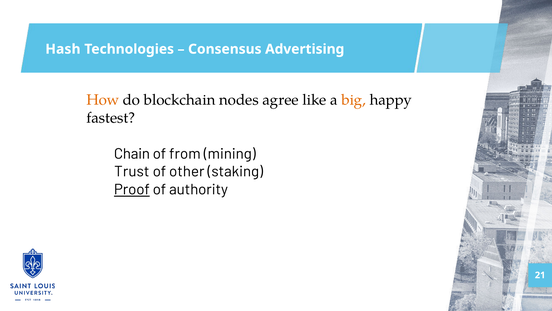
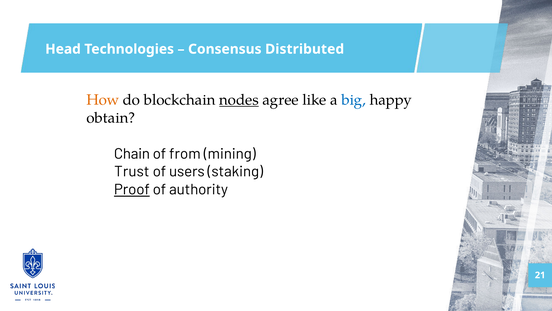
Hash: Hash -> Head (63, 49)
Advertising: Advertising -> Distributed (305, 49)
nodes underline: none -> present (239, 100)
big colour: orange -> blue (354, 100)
fastest: fastest -> obtain (111, 118)
other: other -> users (187, 171)
